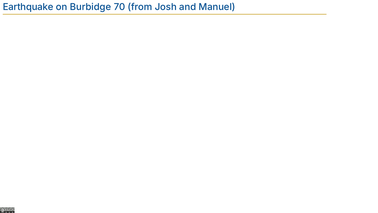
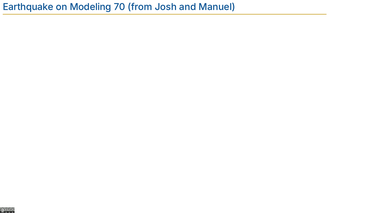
Burbidge: Burbidge -> Modeling (91, 7)
